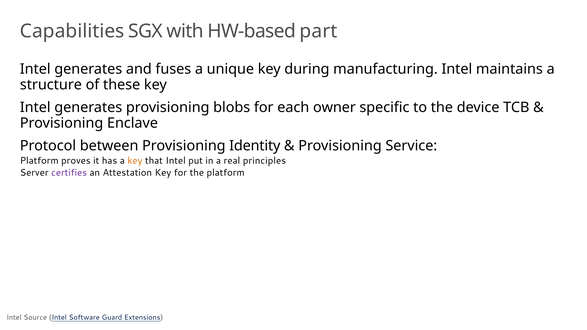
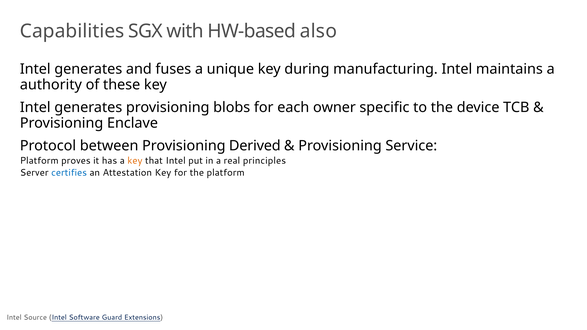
part: part -> also (318, 31)
structure: structure -> authority (51, 85)
Identity: Identity -> Derived (255, 146)
certifies colour: purple -> blue (69, 173)
